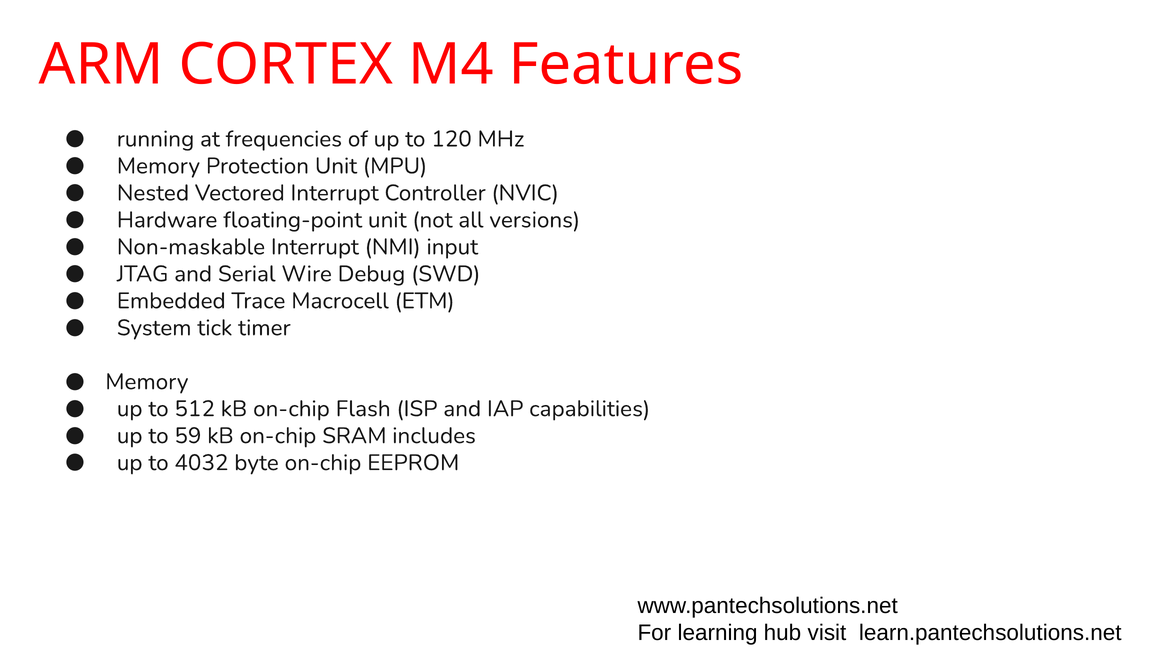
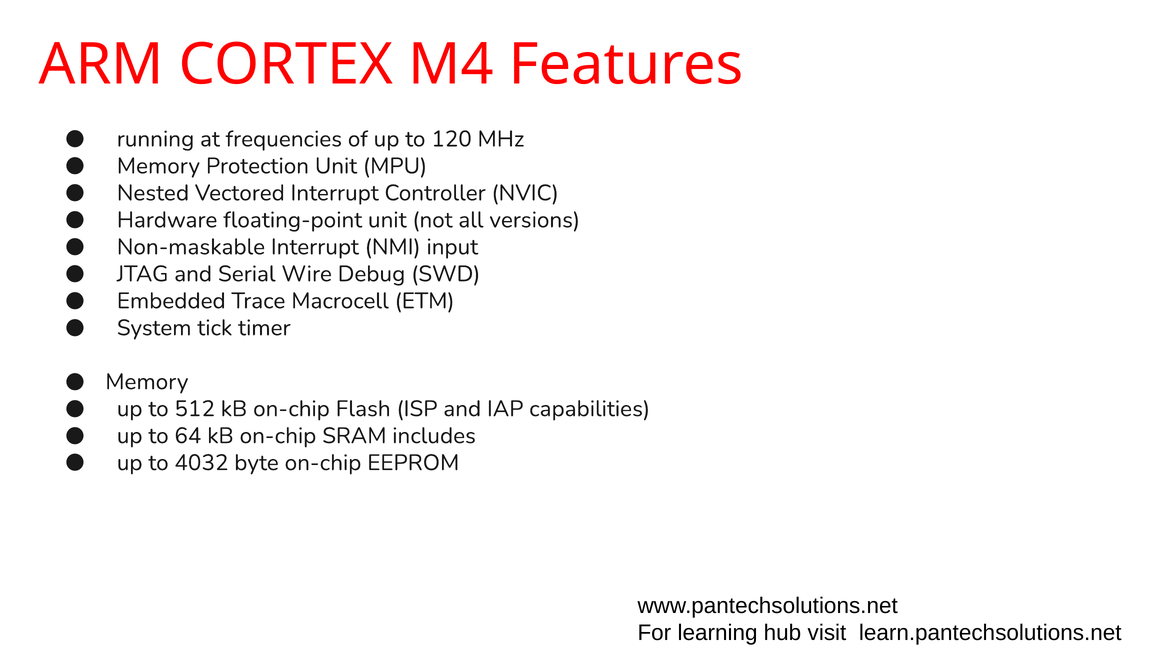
59: 59 -> 64 (188, 436)
